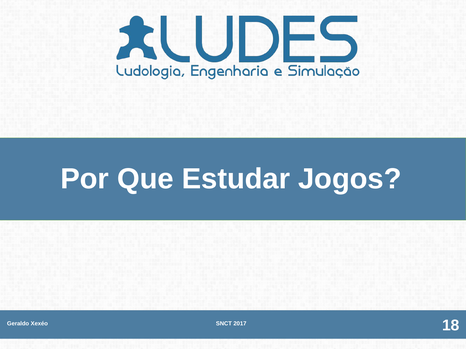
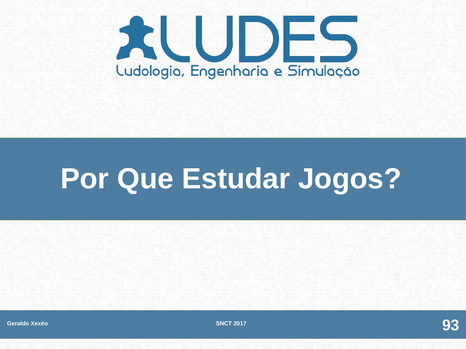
18: 18 -> 93 (451, 326)
